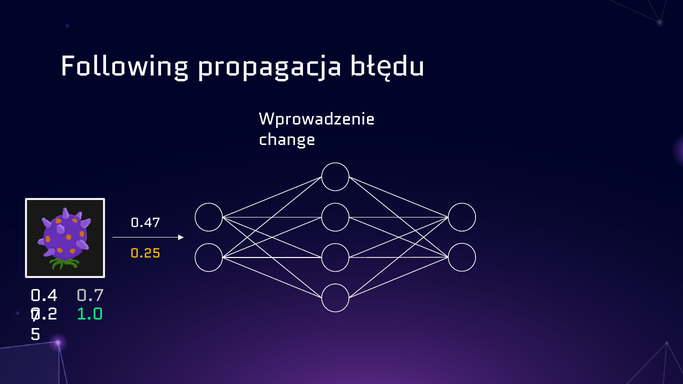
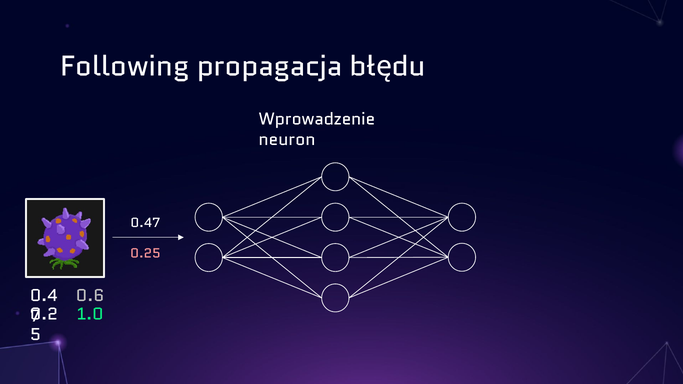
change: change -> neuron (287, 140)
0.25 colour: yellow -> pink (145, 254)
0.7: 0.7 -> 0.6 (90, 296)
